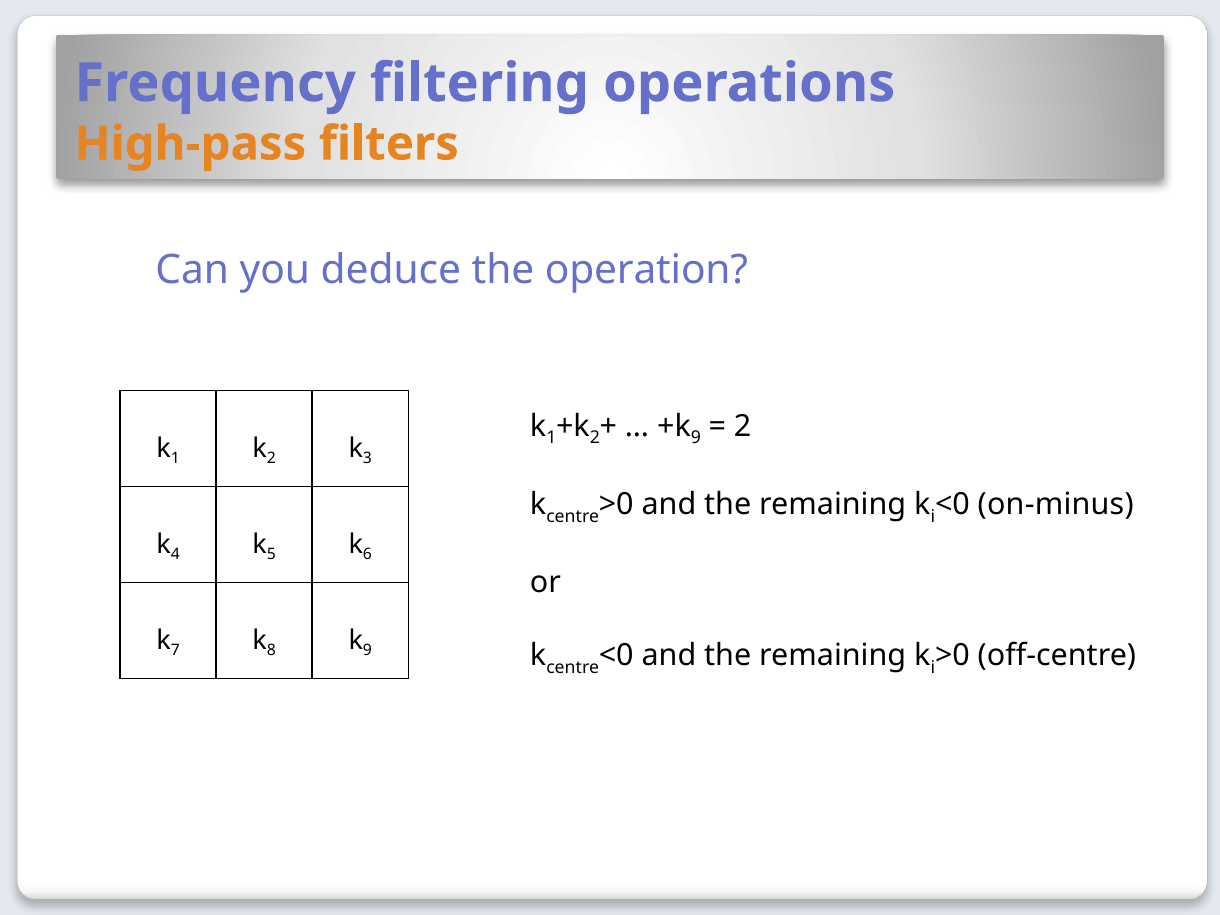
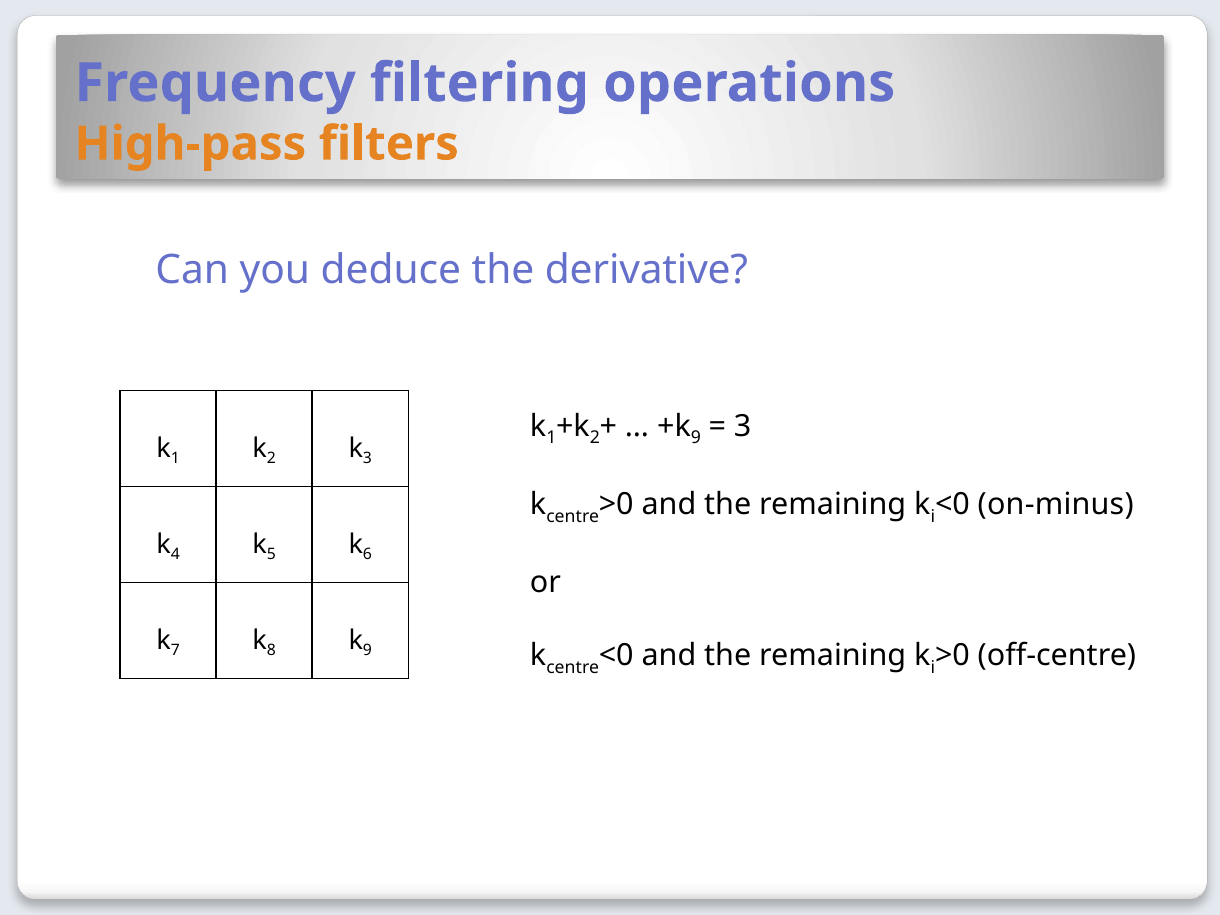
operation: operation -> derivative (647, 270)
2: 2 -> 3 (743, 426)
